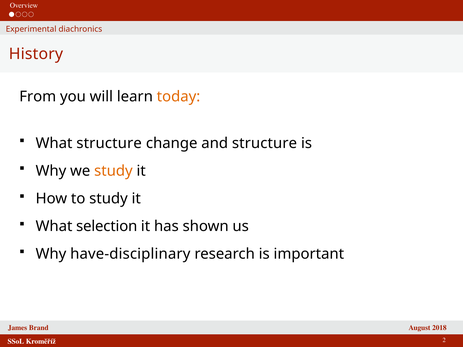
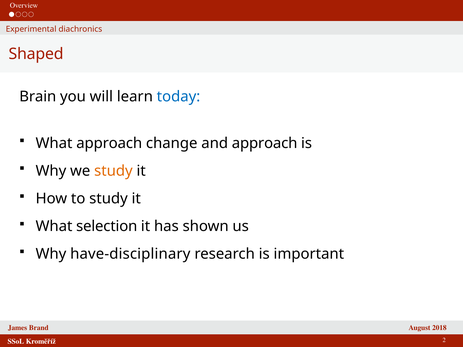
History: History -> Shaped (36, 54)
From: From -> Brain (38, 97)
today colour: orange -> blue (179, 97)
What structure: structure -> approach (109, 143)
and structure: structure -> approach (265, 143)
